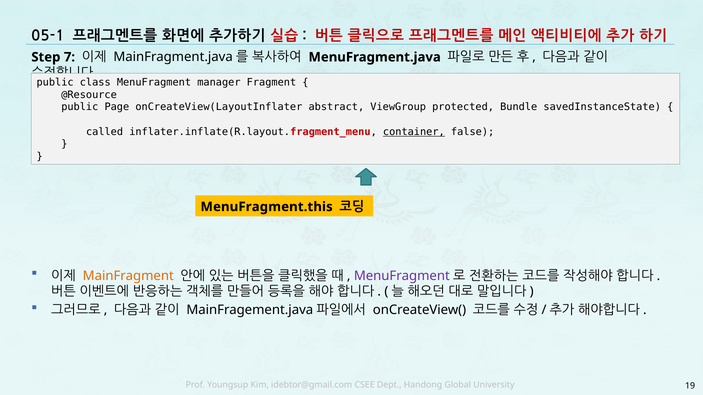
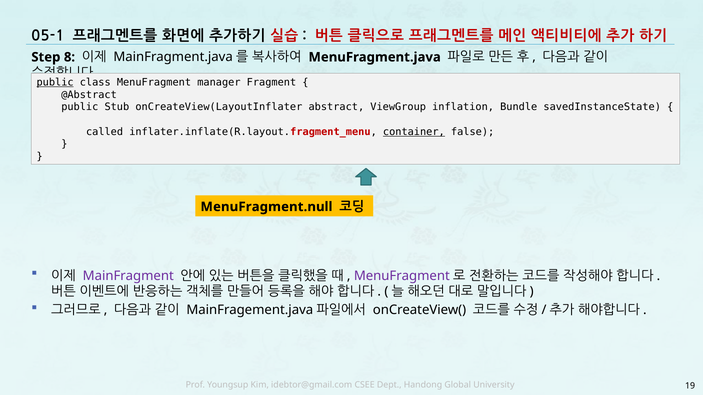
7: 7 -> 8 (69, 57)
public underline: none -> present (55, 83)
@Resource: @Resource -> @Abstract (89, 95)
Page: Page -> Stub (117, 107)
protected: protected -> inflation (463, 107)
MenuFragment.this: MenuFragment.this -> MenuFragment.null (267, 207)
MainFragment colour: orange -> purple (128, 276)
